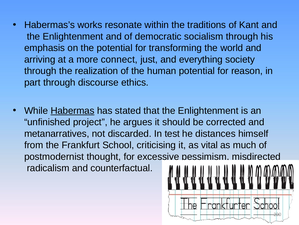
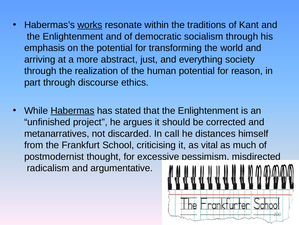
works underline: none -> present (90, 25)
connect: connect -> abstract (119, 59)
test: test -> call (172, 133)
counterfactual: counterfactual -> argumentative (122, 168)
